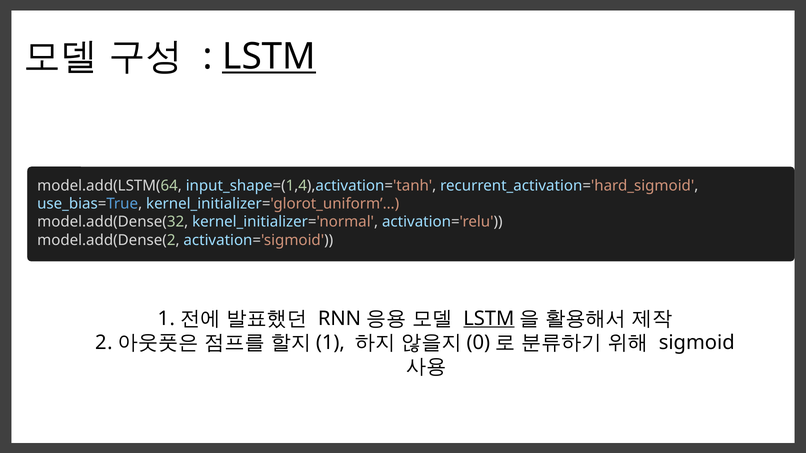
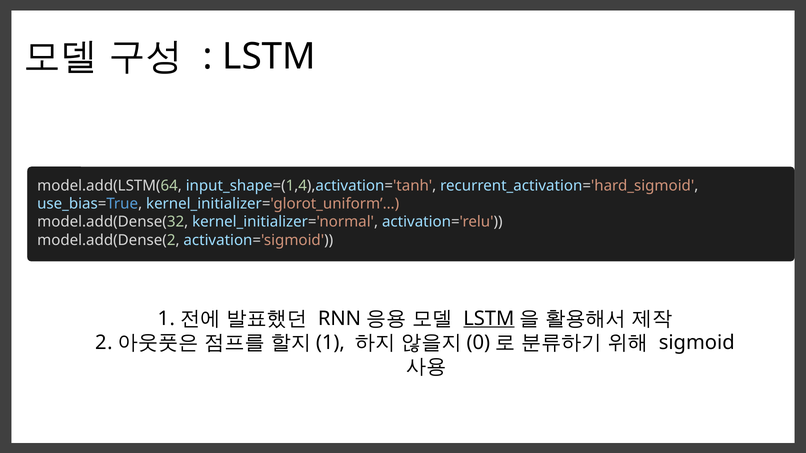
LSTM underline: present -> none (269, 57)
